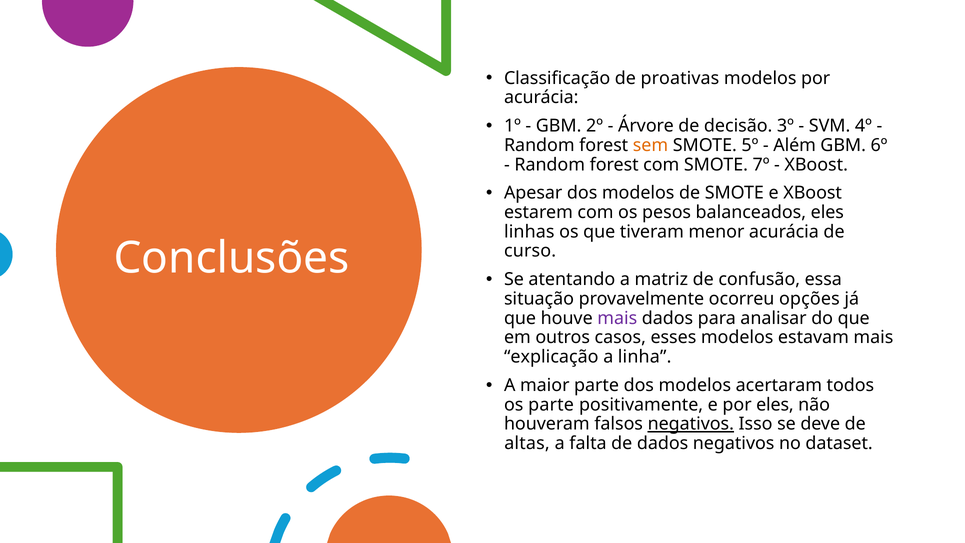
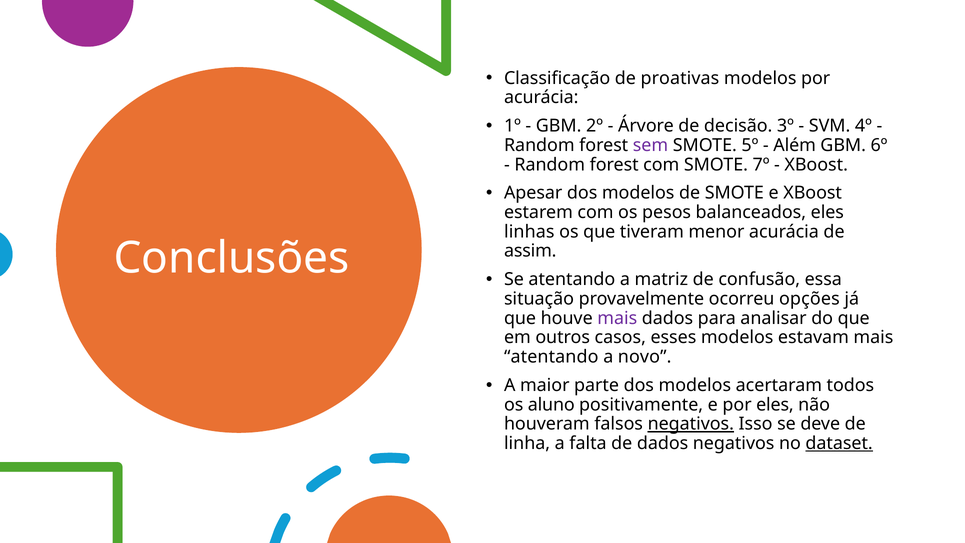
sem colour: orange -> purple (650, 145)
curso: curso -> assim (530, 251)
explicação: explicação -> atentando (551, 357)
linha: linha -> novo (645, 357)
os parte: parte -> aluno (551, 405)
altas: altas -> linha (527, 443)
dataset underline: none -> present (839, 443)
